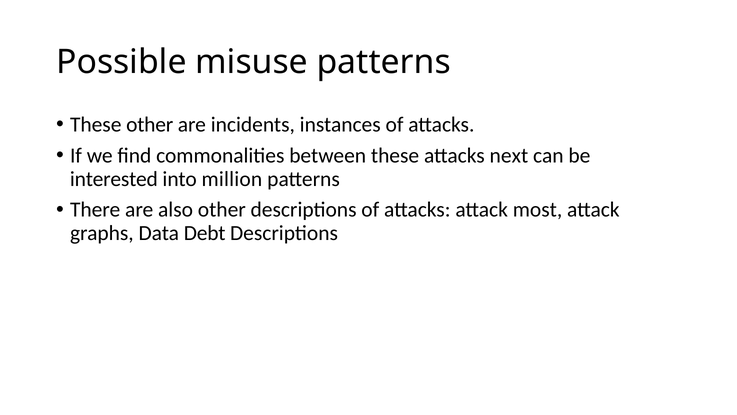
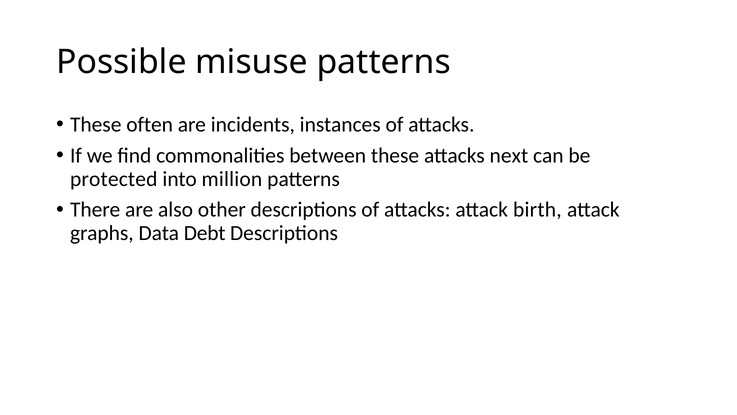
These other: other -> often (150, 125)
interested: interested -> protected (114, 179)
most: most -> birth (537, 210)
